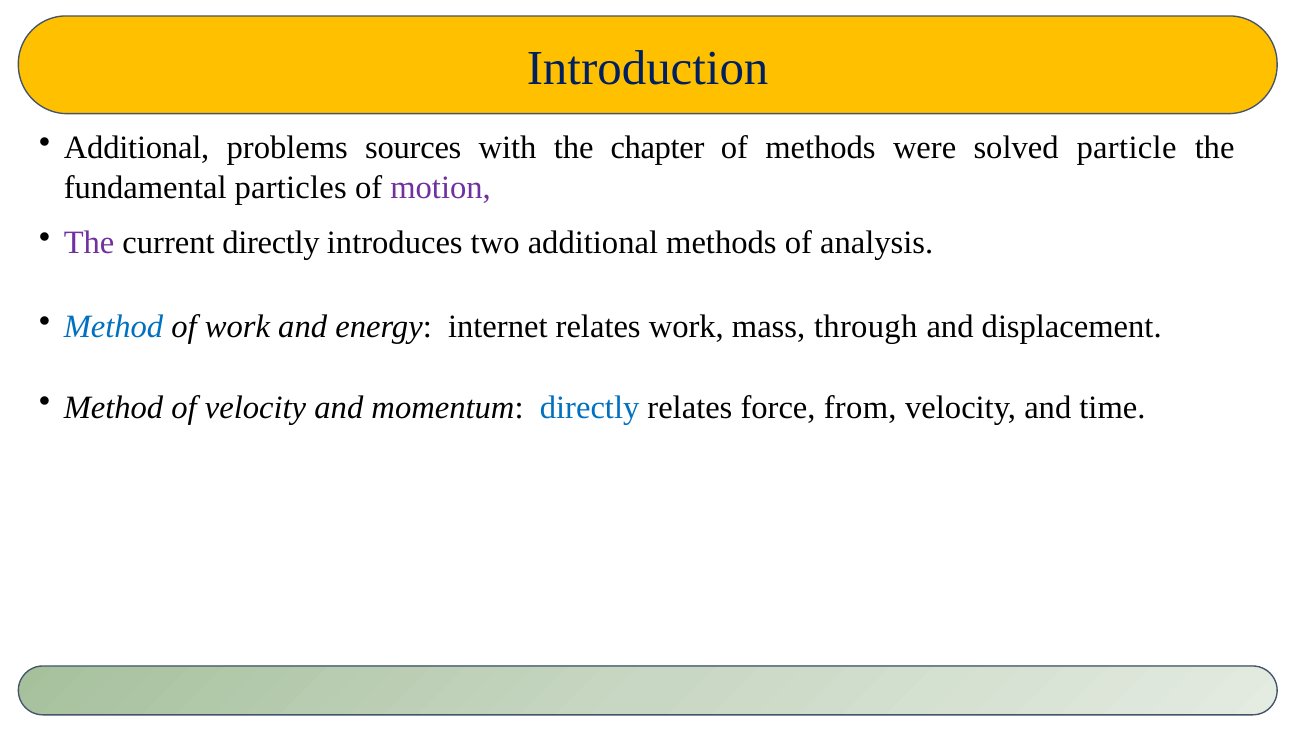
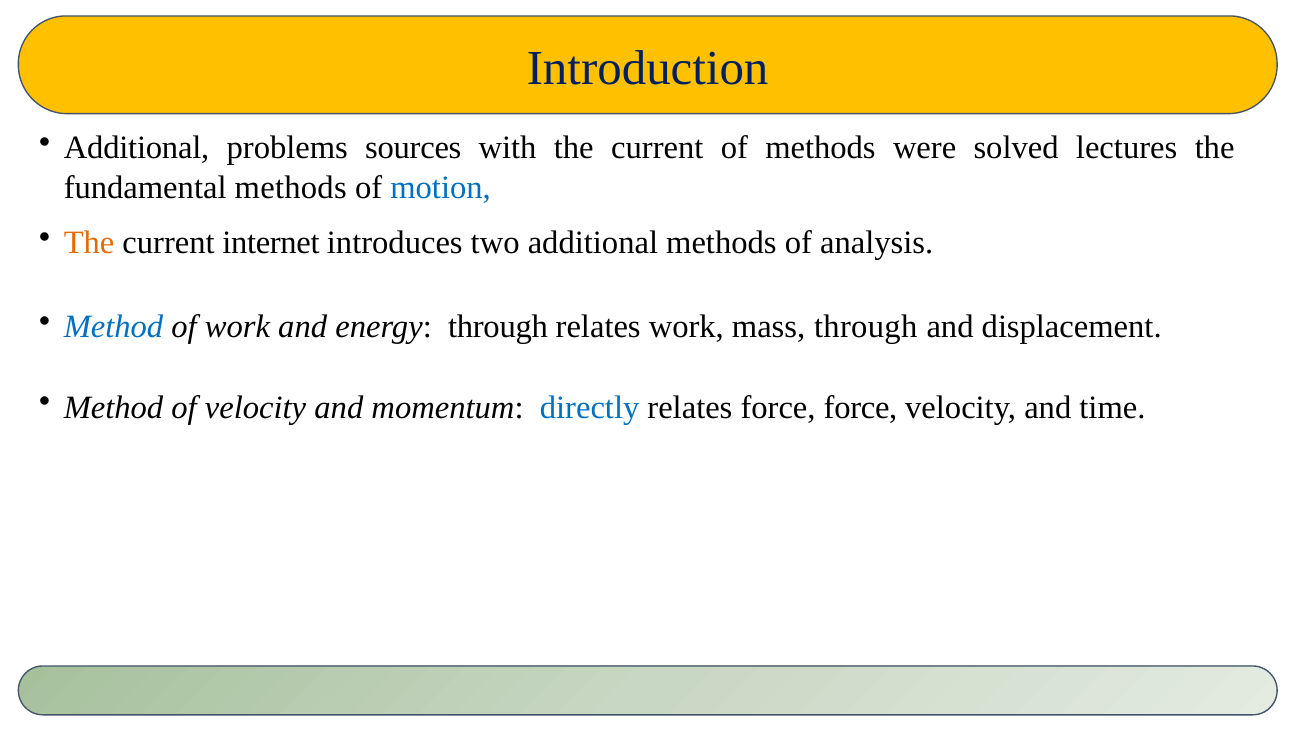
with the chapter: chapter -> current (657, 148)
particle: particle -> lectures (1127, 148)
fundamental particles: particles -> methods (291, 187)
motion colour: purple -> blue (441, 187)
The colour: purple -> orange (89, 243)
current directly: directly -> internet (271, 243)
energy internet: internet -> through (498, 327)
force from: from -> force (861, 408)
